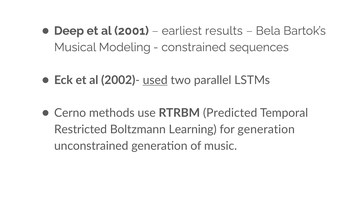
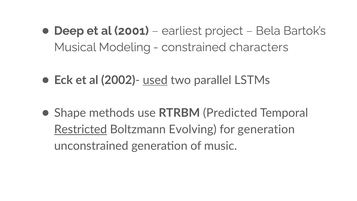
results: results -> project (224, 31)
sequences: sequences -> characters (259, 47)
Cerno: Cerno -> Shape (70, 113)
Restricted underline: none -> present (81, 129)
Learning: Learning -> Evolving (193, 129)
